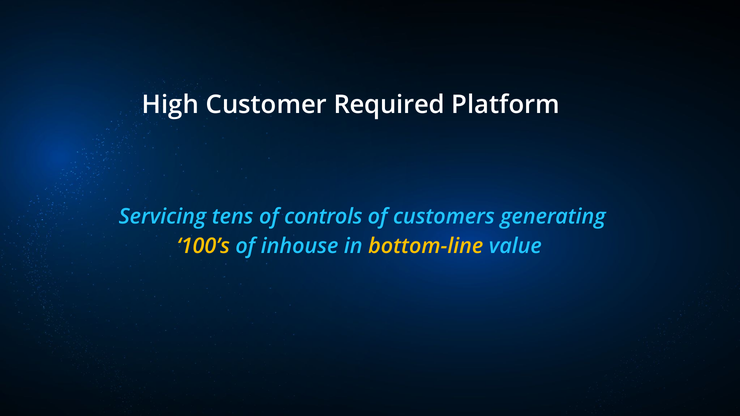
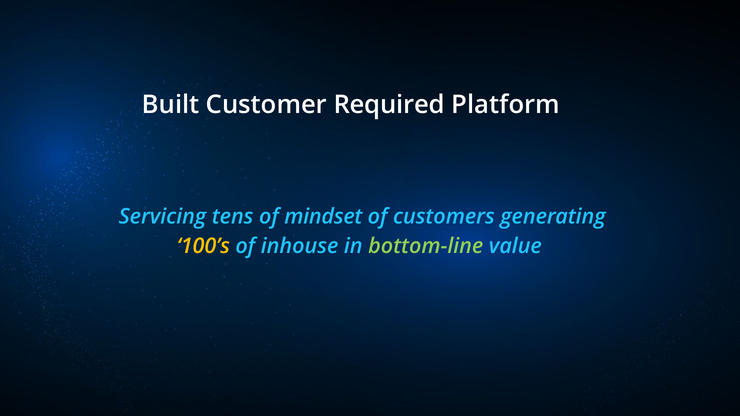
High: High -> Built (171, 105)
controls: controls -> mindset (323, 217)
bottom-line colour: yellow -> light green (426, 246)
